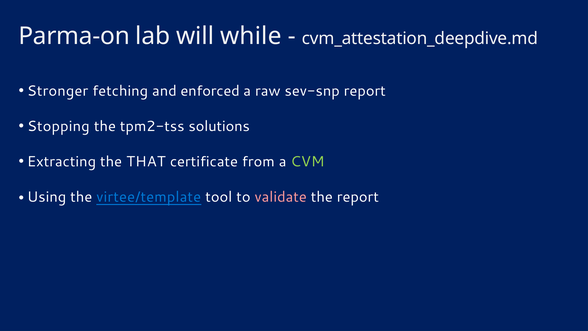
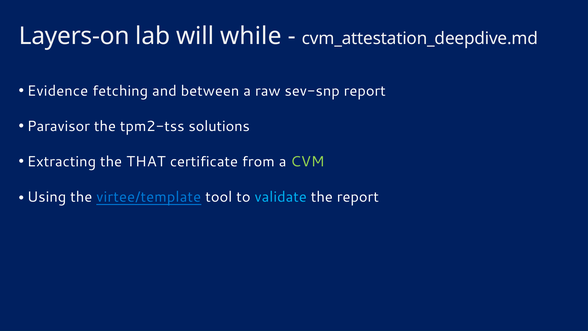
Parma-on: Parma-on -> Layers-on (74, 36)
Stronger: Stronger -> Evidence (58, 91)
enforced: enforced -> between (210, 91)
Stopping: Stopping -> Paravisor (58, 126)
validate colour: pink -> light blue (281, 197)
